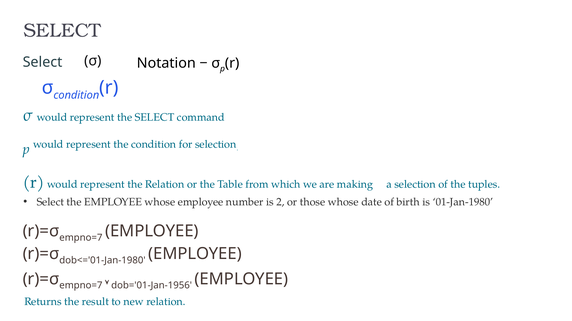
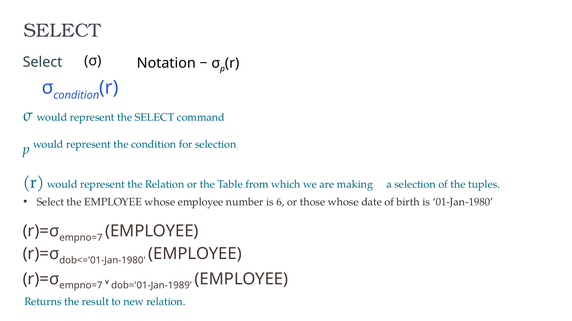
2: 2 -> 6 (280, 202)
dob='01-Jan-1956: dob='01-Jan-1956 -> dob='01-Jan-1989 (152, 286)
